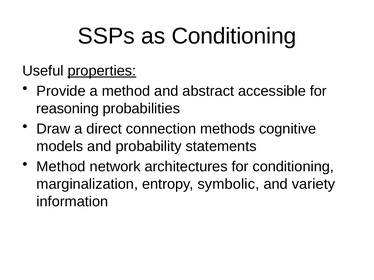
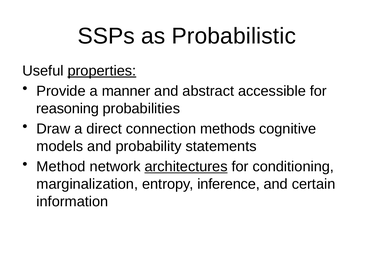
as Conditioning: Conditioning -> Probabilistic (234, 36)
a method: method -> manner (126, 91)
architectures underline: none -> present (186, 167)
symbolic: symbolic -> inference (229, 184)
variety: variety -> certain (314, 184)
